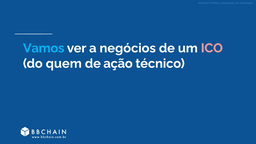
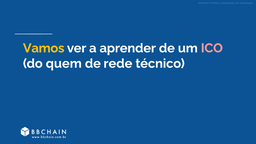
Vamos colour: light blue -> yellow (44, 48)
negócios: negócios -> aprender (128, 48)
ação: ação -> rede (118, 64)
